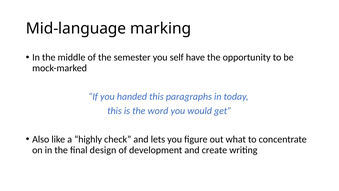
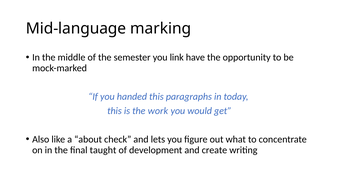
self: self -> link (177, 57)
word: word -> work (158, 111)
highly: highly -> about (88, 139)
design: design -> taught (103, 150)
